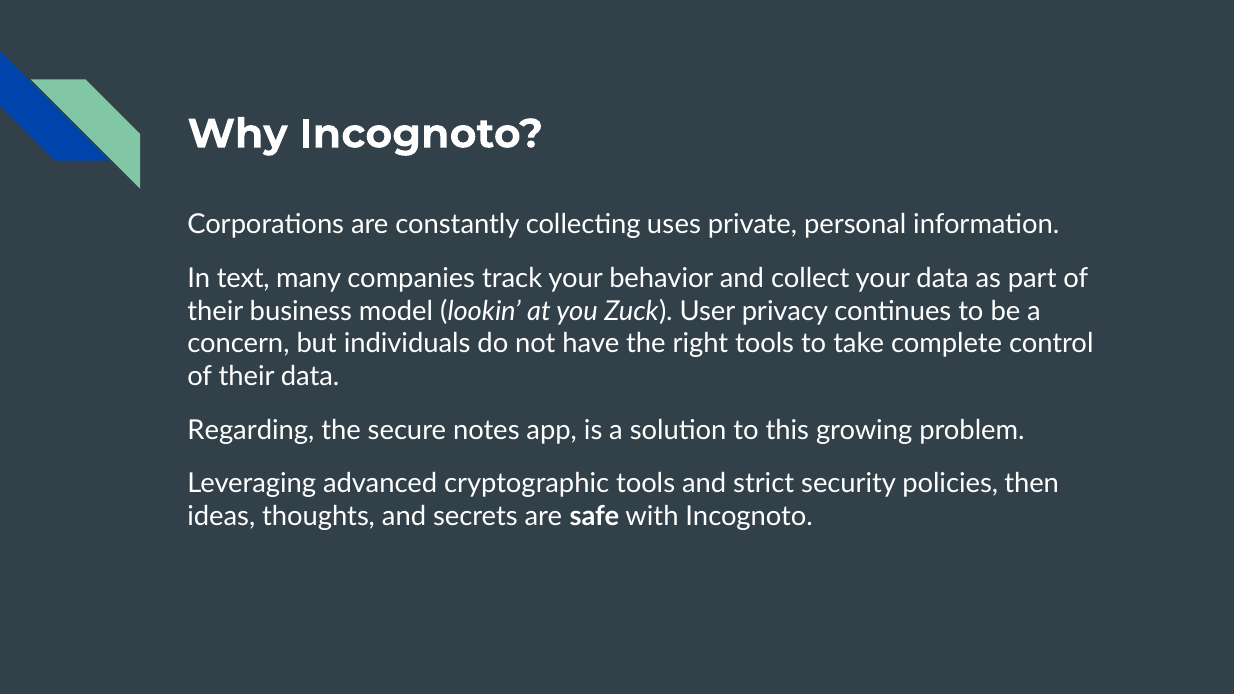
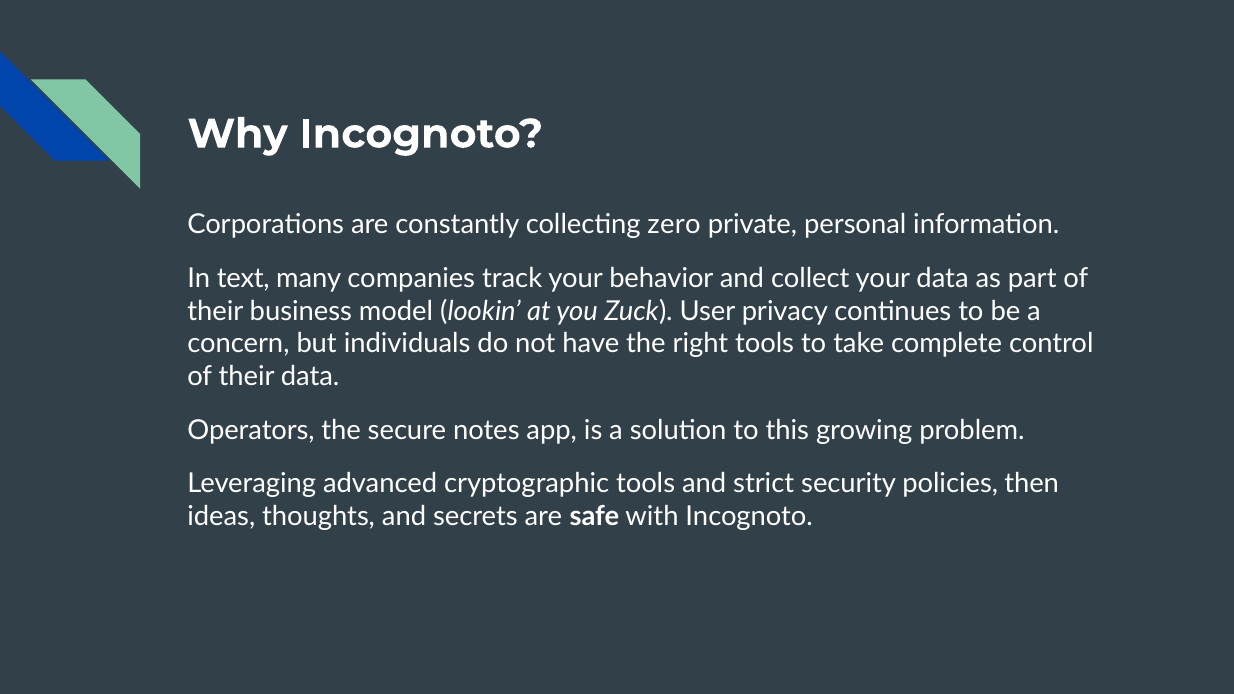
uses: uses -> zero (674, 225)
Regarding: Regarding -> Operators (251, 430)
